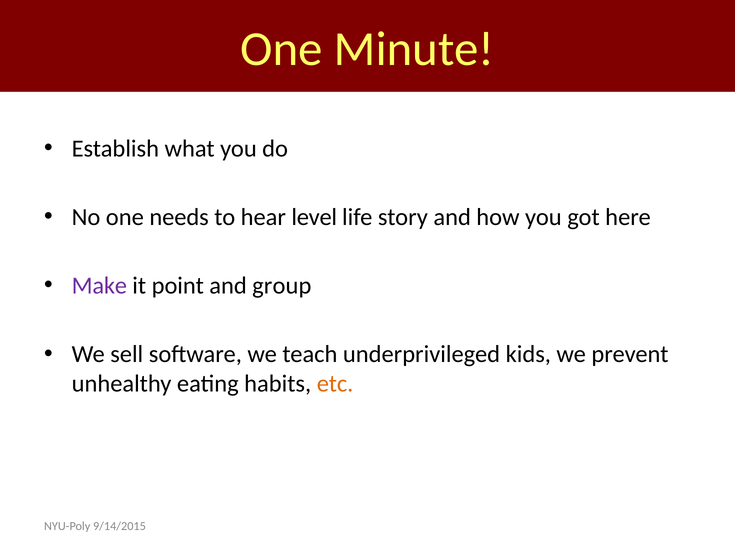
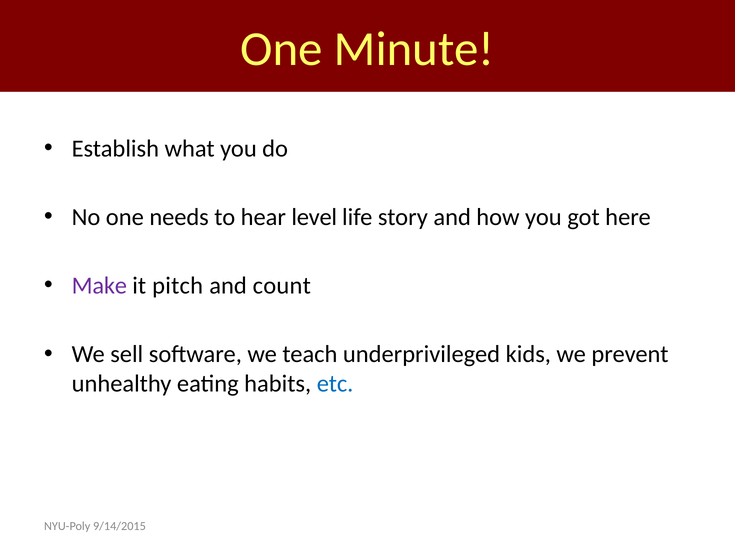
point: point -> pitch (178, 286)
group: group -> count (282, 286)
etc colour: orange -> blue (335, 384)
